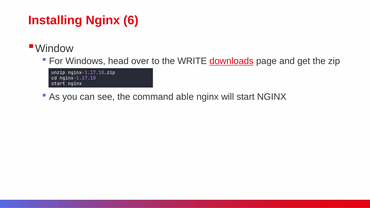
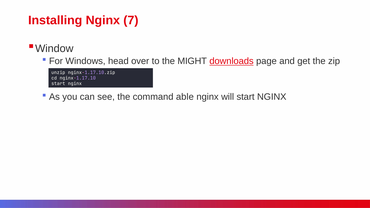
6: 6 -> 7 (131, 20)
WRITE: WRITE -> MIGHT (192, 61)
